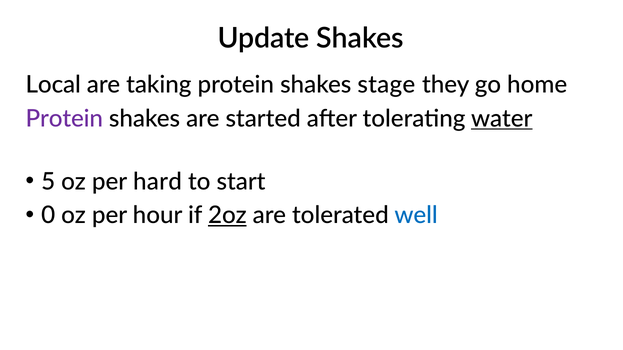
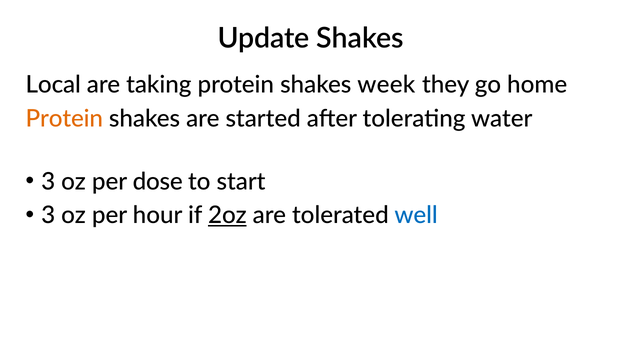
stage: stage -> week (386, 85)
Protein colour: purple -> orange (64, 119)
water underline: present -> none (502, 119)
5: 5 -> 3 (48, 182)
hard: hard -> dose (158, 182)
0: 0 -> 3 (48, 216)
